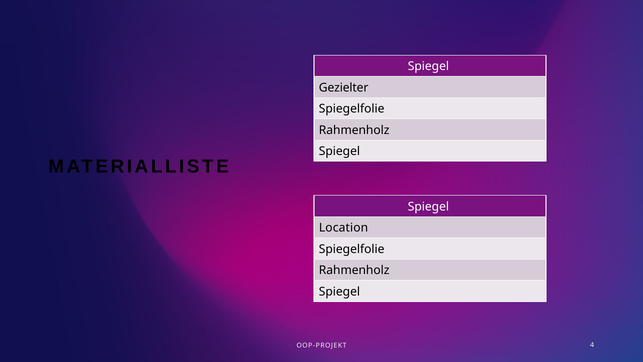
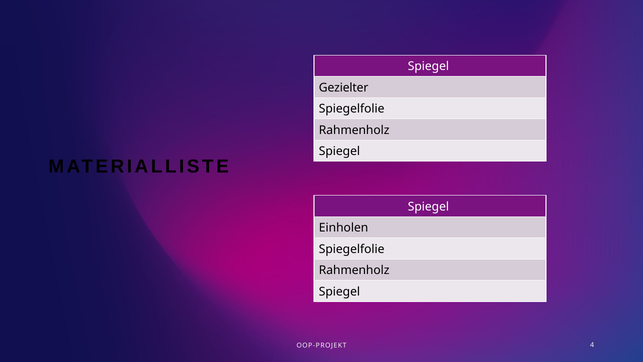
Location: Location -> Einholen (344, 228)
